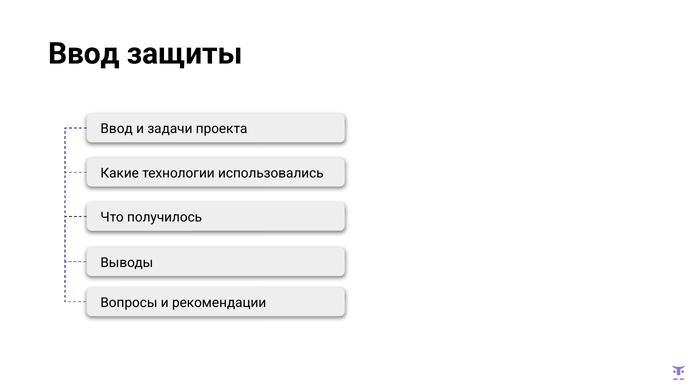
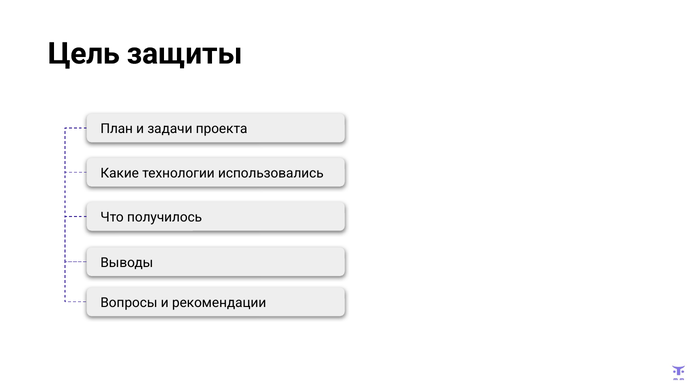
Ввод: Ввод -> Цель (84, 54)
Ввод: Ввод -> План (117, 129)
